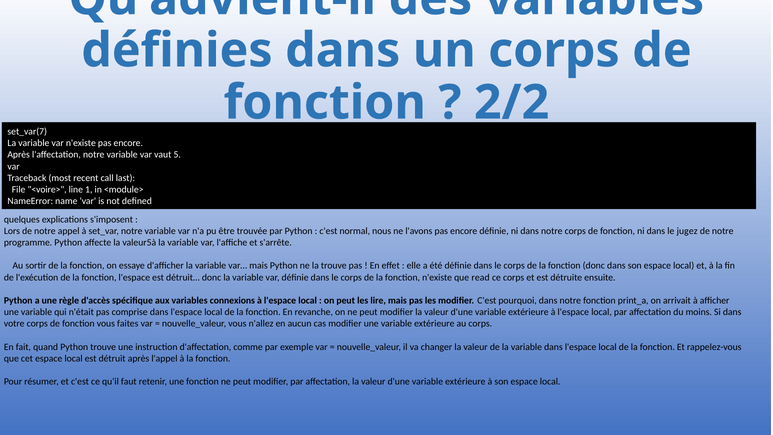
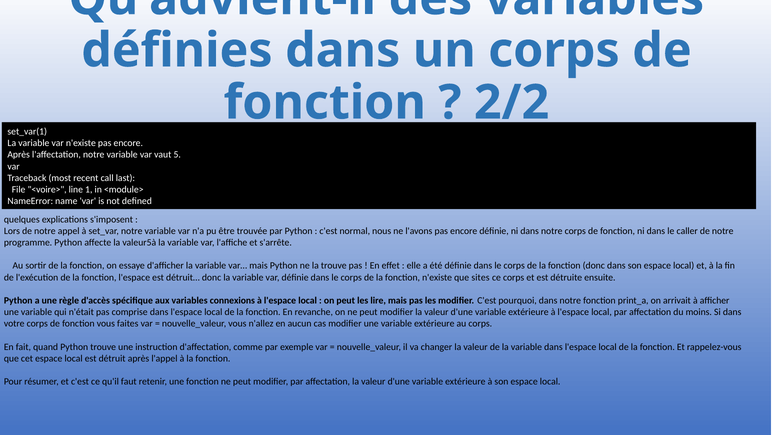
set_var(7: set_var(7 -> set_var(1 (27, 131)
jugez: jugez -> caller (687, 231)
read: read -> sites (481, 277)
